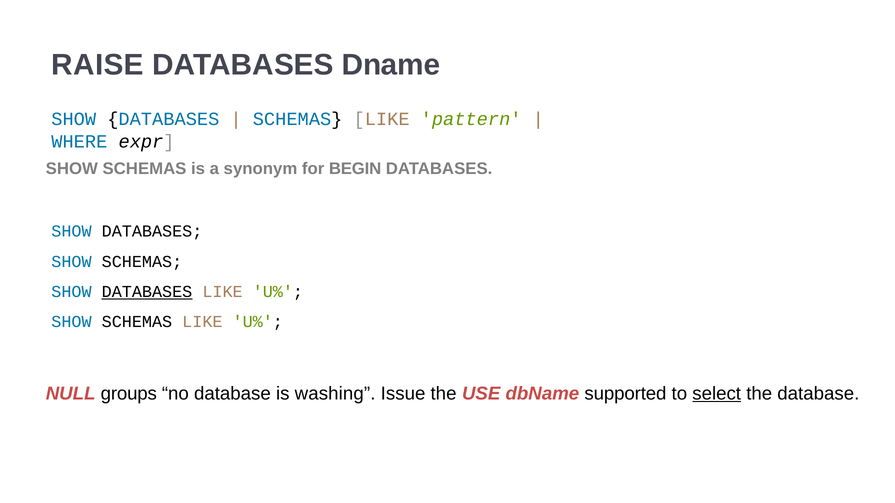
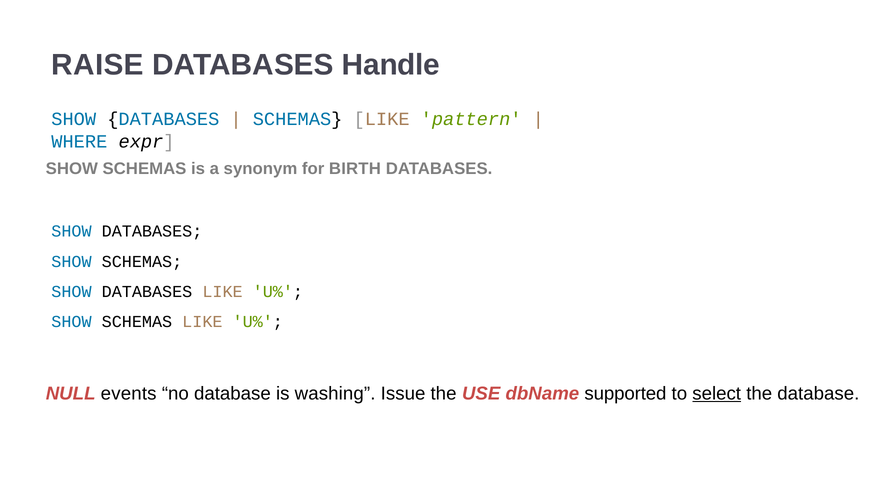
Dname: Dname -> Handle (391, 65)
BEGIN: BEGIN -> BIRTH (355, 169)
DATABASES underline: present -> none (147, 292)
groups: groups -> events (129, 394)
